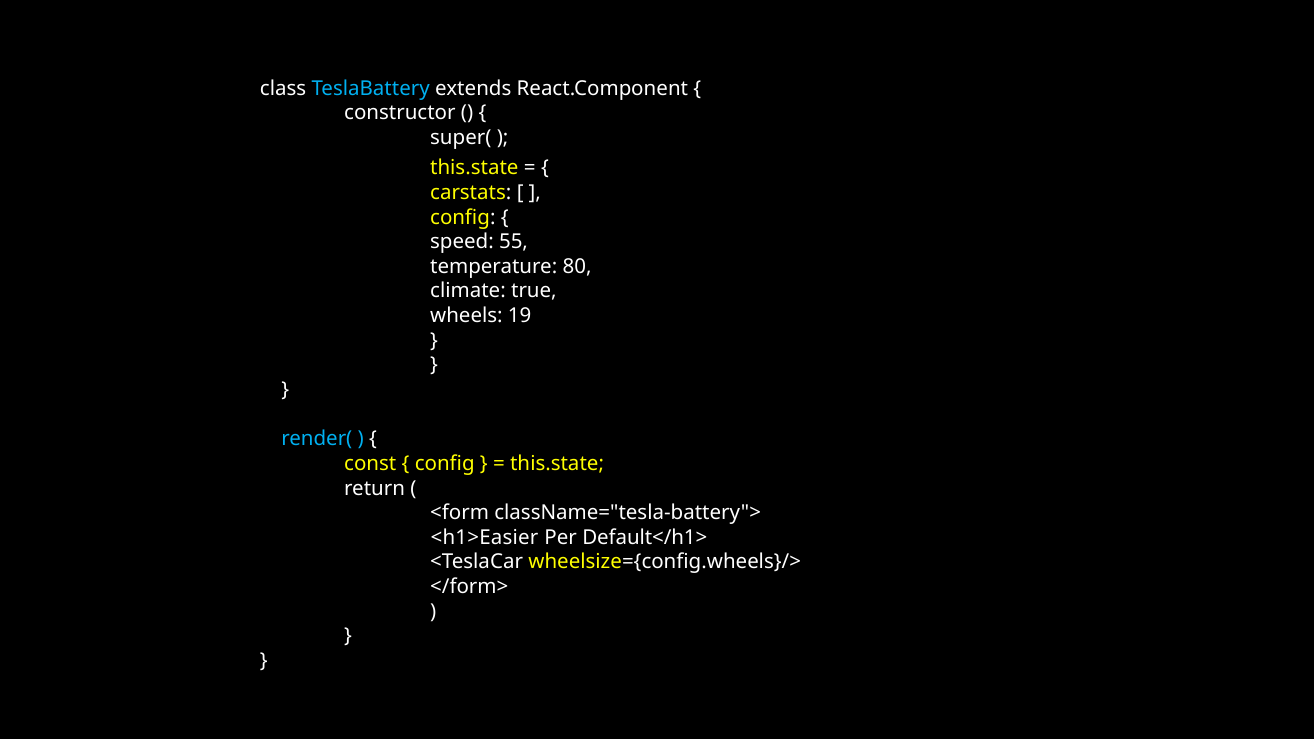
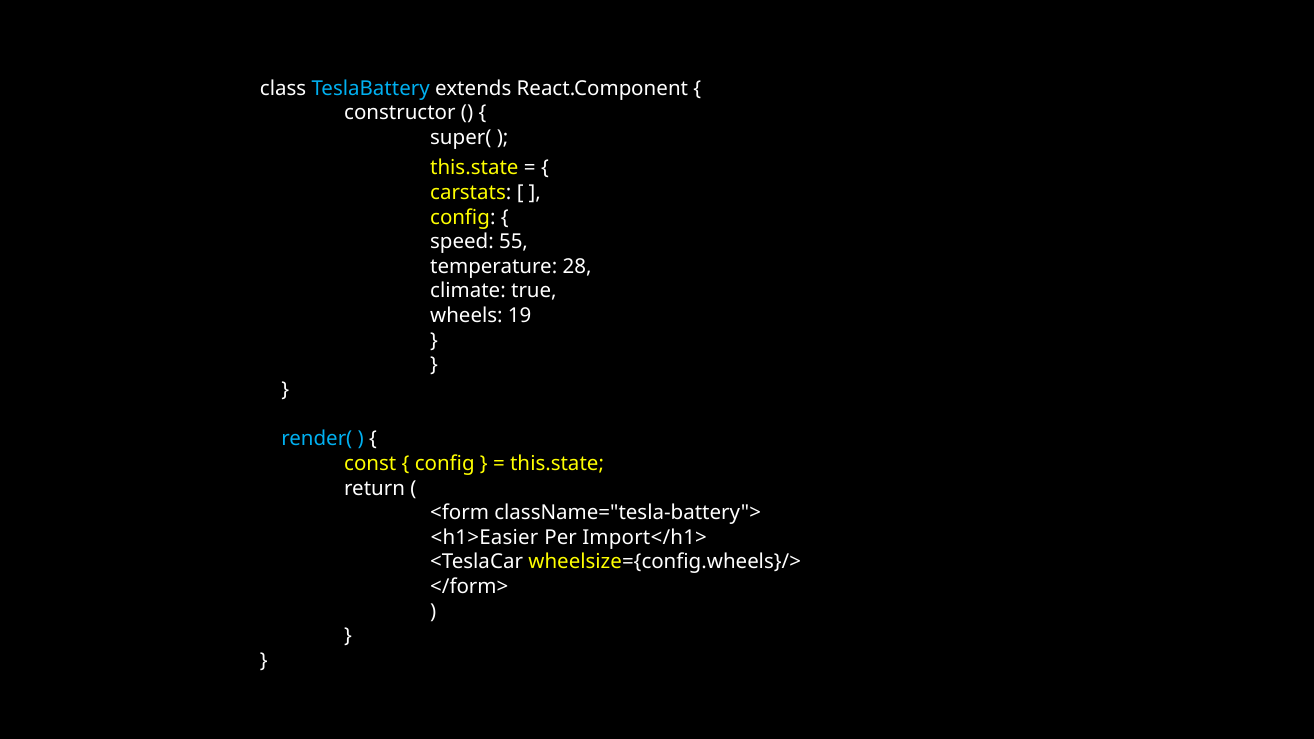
80: 80 -> 28 (577, 267)
Default</h1>: Default</h1> -> Import</h1> (645, 538)
